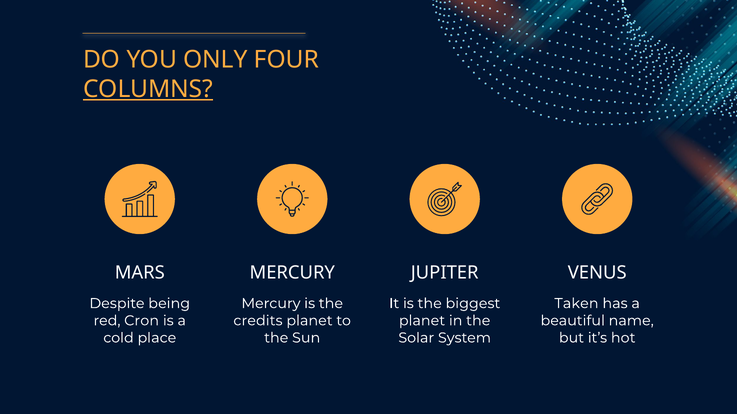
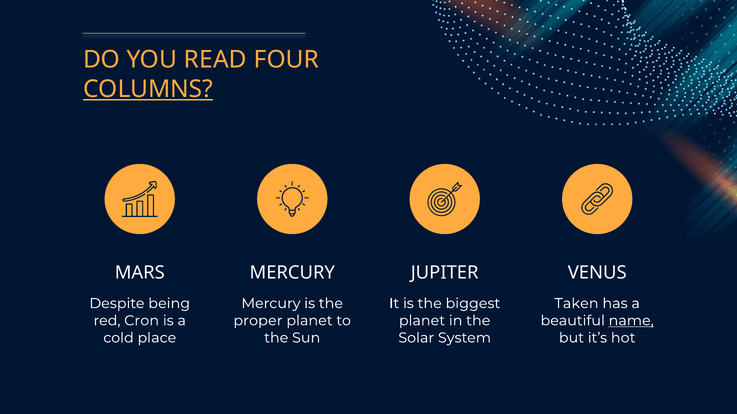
ONLY: ONLY -> READ (215, 60)
credits: credits -> proper (258, 321)
name underline: none -> present (631, 321)
